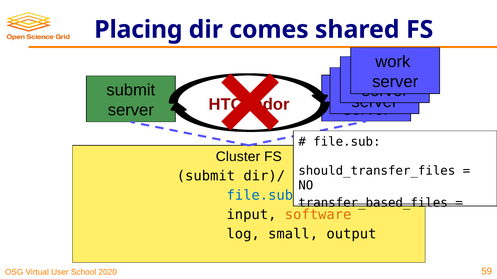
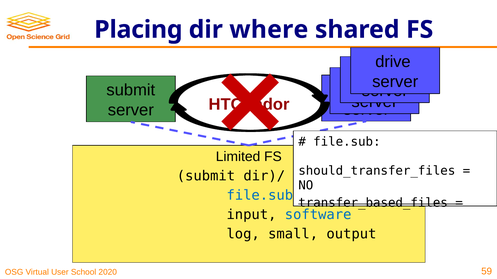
comes: comes -> where (269, 30)
work: work -> drive (393, 62)
Cluster: Cluster -> Limited (238, 157)
software colour: orange -> blue (318, 215)
